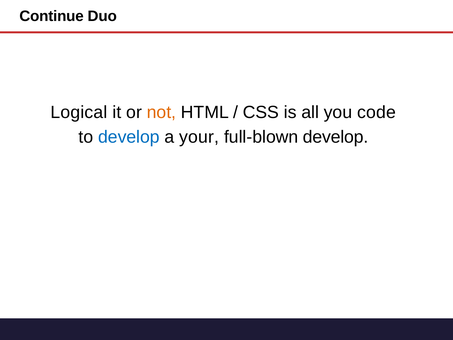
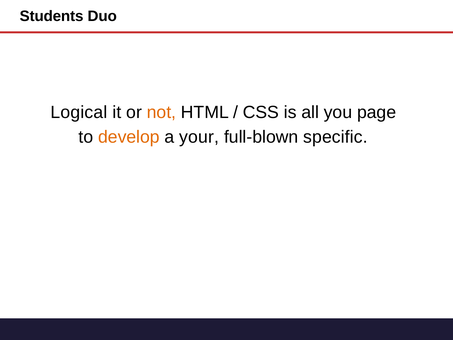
Continue: Continue -> Students (52, 16)
code: code -> page (377, 112)
develop colour: blue -> orange (129, 137)
full-blown develop: develop -> specific (335, 137)
